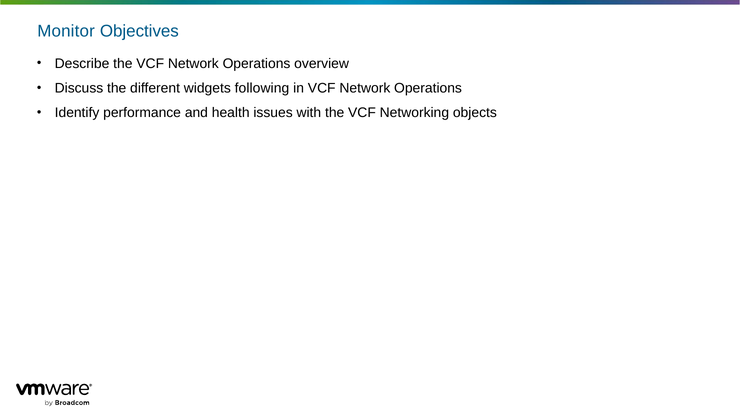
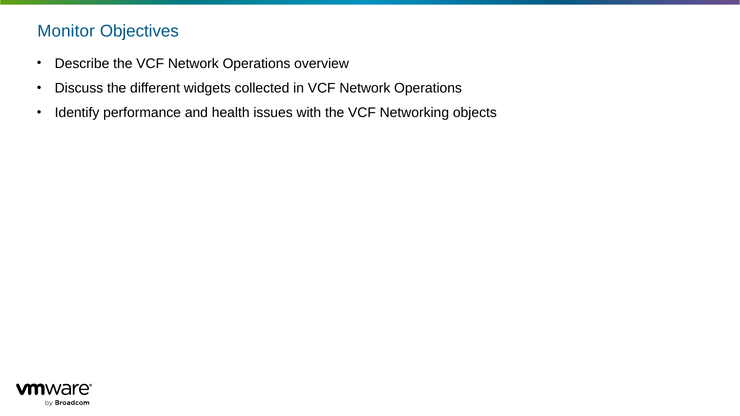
following: following -> collected (262, 88)
